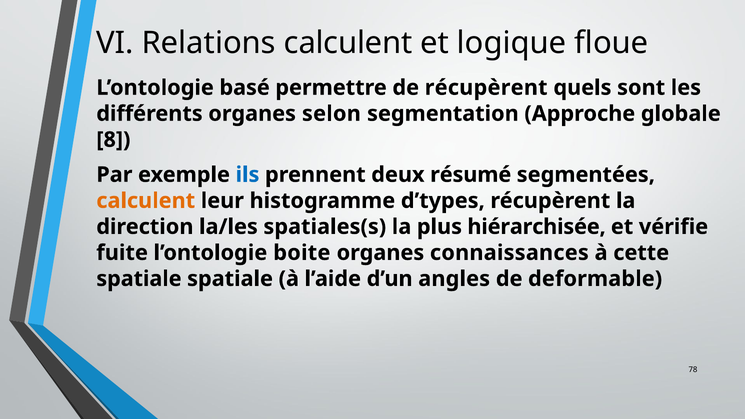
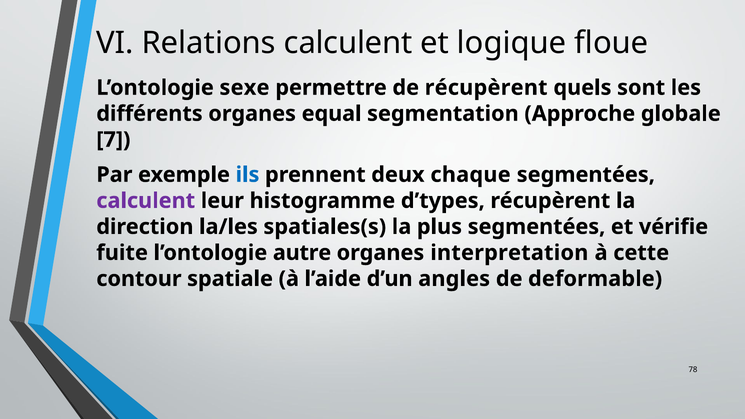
basé: basé -> sexe (244, 88)
selon: selon -> equal (332, 114)
8: 8 -> 7 (113, 140)
résumé: résumé -> chaque (471, 175)
calculent colour: orange -> purple (146, 201)
plus hiérarchisée: hiérarchisée -> segmentées (536, 227)
boite: boite -> autre (302, 253)
connaissances: connaissances -> interpretation (509, 253)
spatiale: spatiale -> contour (139, 279)
